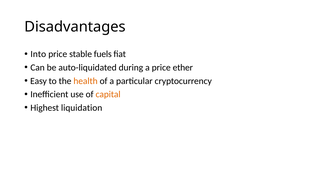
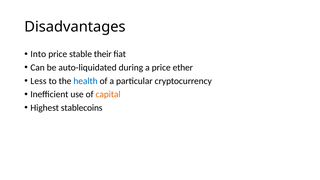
fuels: fuels -> their (103, 54)
Easy: Easy -> Less (38, 81)
health colour: orange -> blue (86, 81)
liquidation: liquidation -> stablecoins (82, 108)
